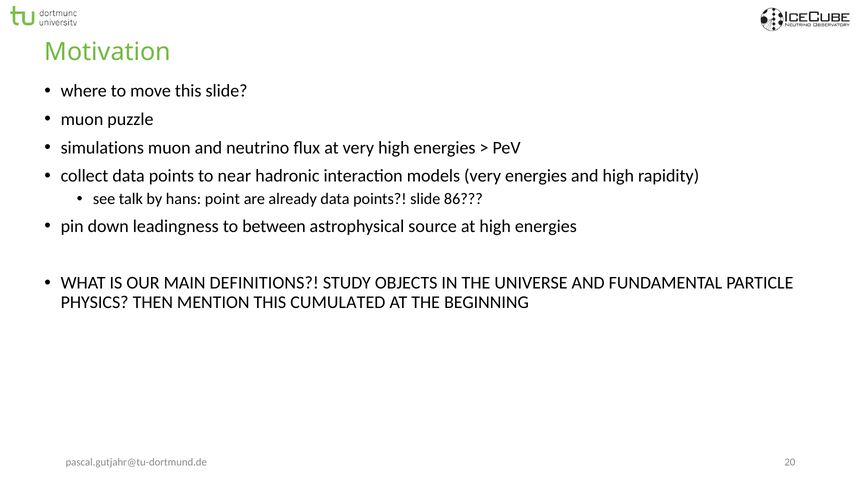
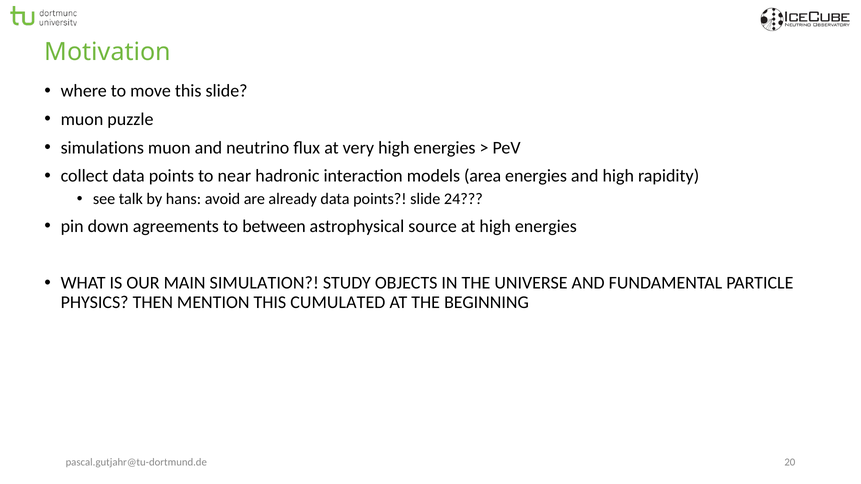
models very: very -> area (483, 176)
point: point -> avoid (222, 199)
86: 86 -> 24 (463, 199)
leadingness: leadingness -> agreements (176, 226)
DEFINITIONS: DEFINITIONS -> SIMULATION (264, 283)
